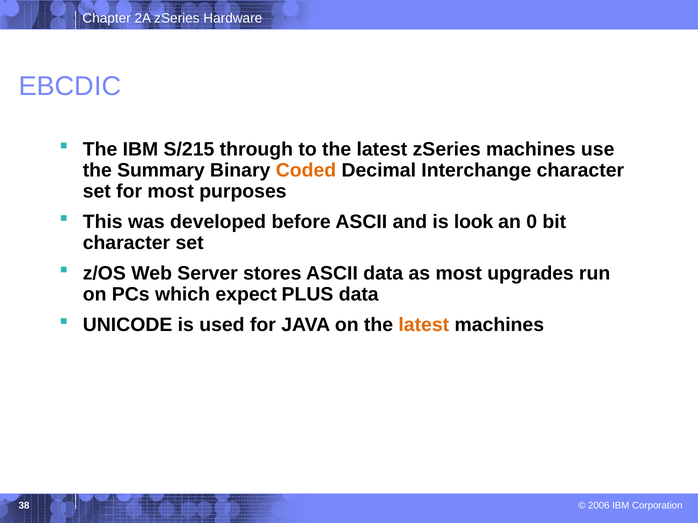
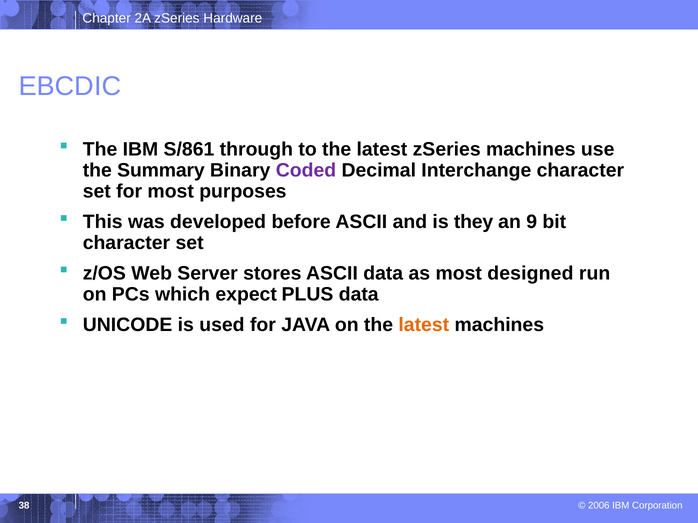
S/215: S/215 -> S/861 (189, 149)
Coded colour: orange -> purple (306, 170)
look: look -> they (474, 222)
0: 0 -> 9 (532, 222)
upgrades: upgrades -> designed (530, 274)
